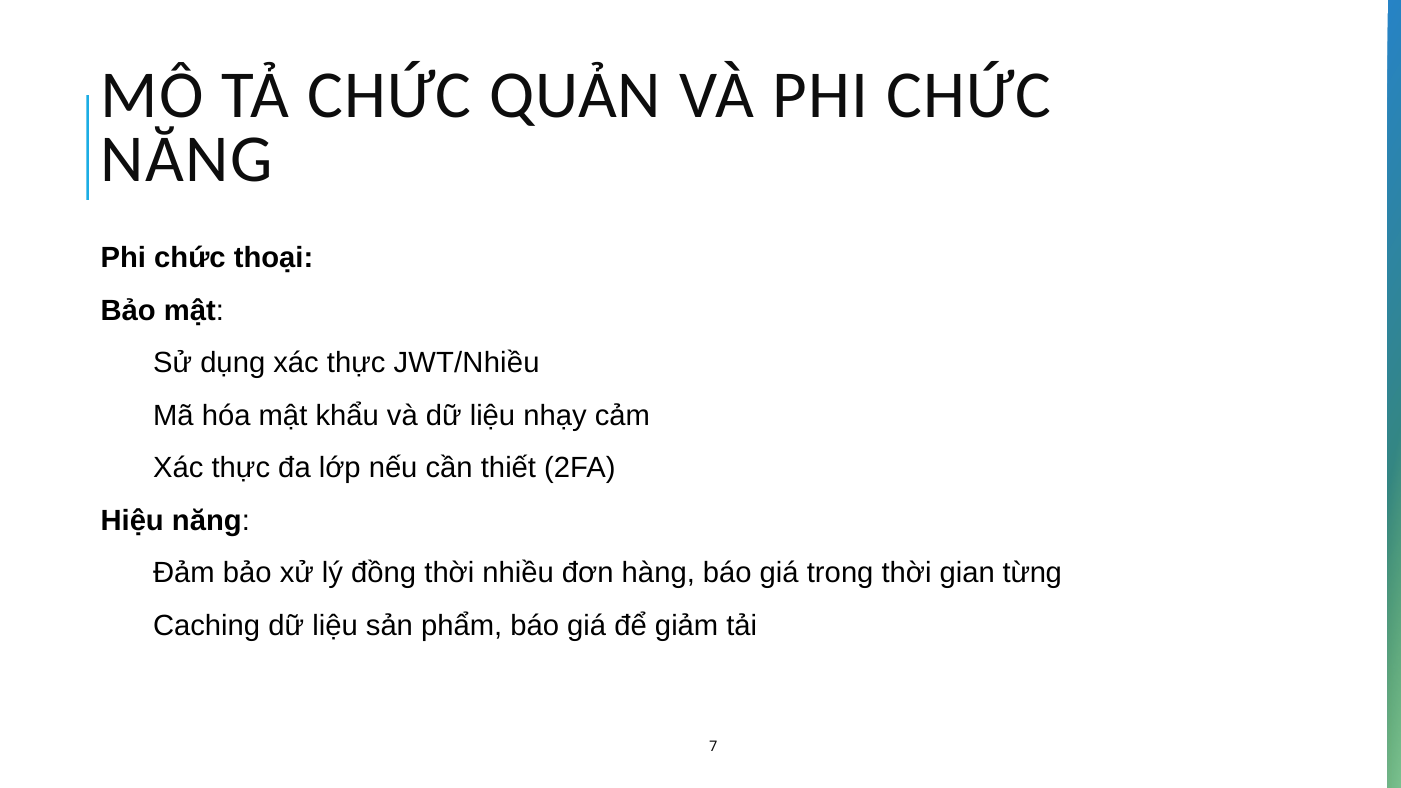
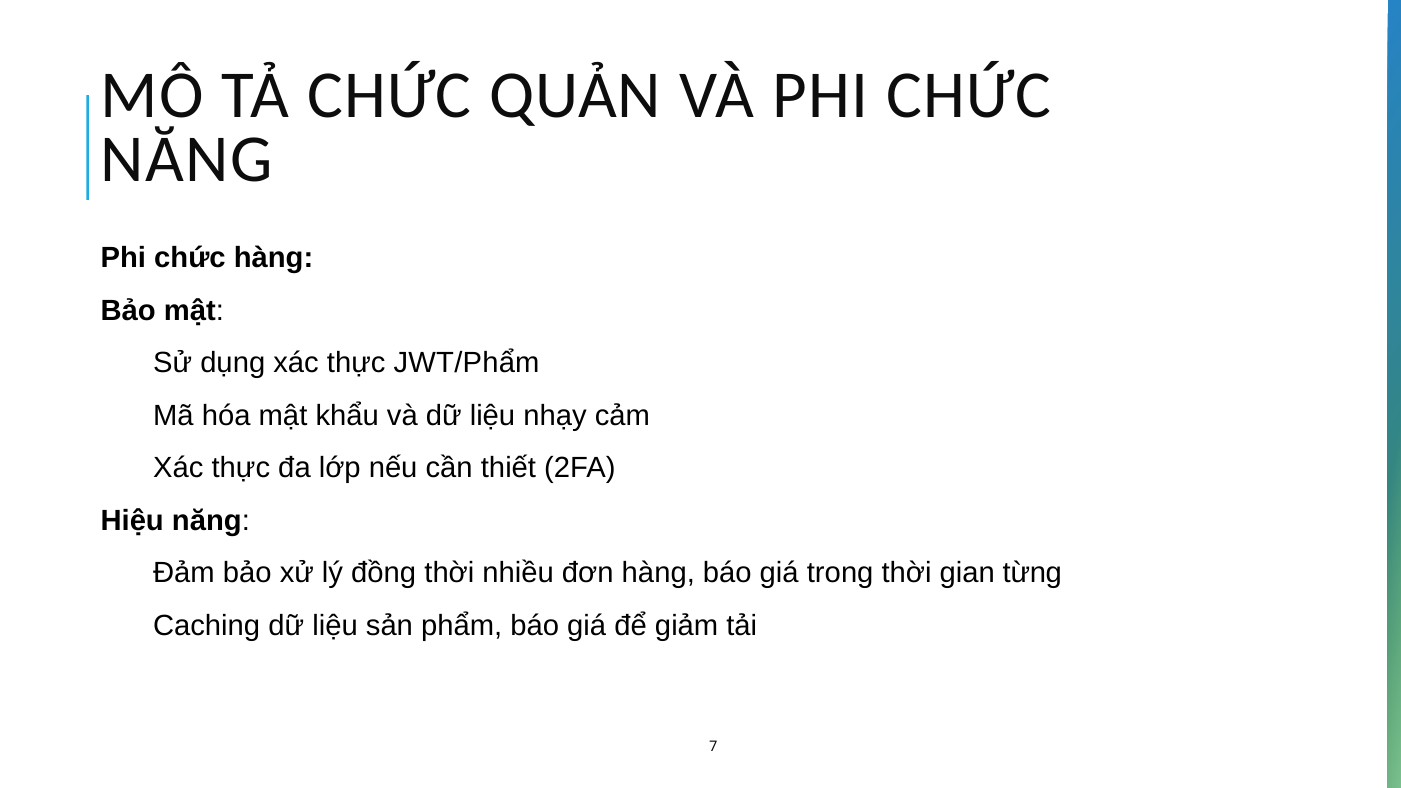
chức thoại: thoại -> hàng (274, 258)
JWT/Nhiều: JWT/Nhiều -> JWT/Phẩm (467, 363)
